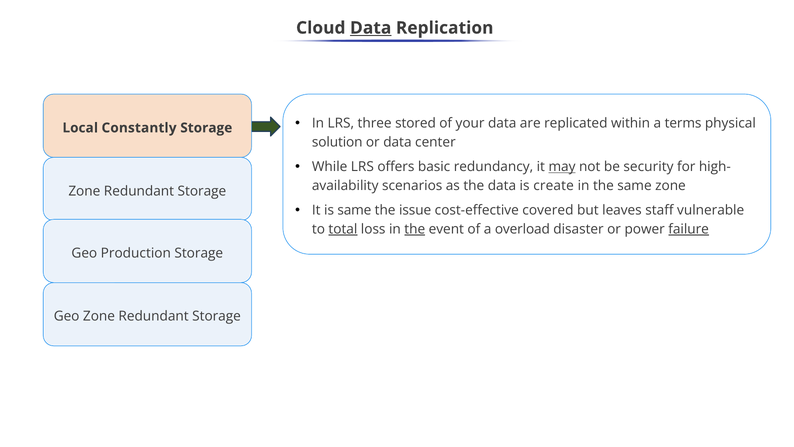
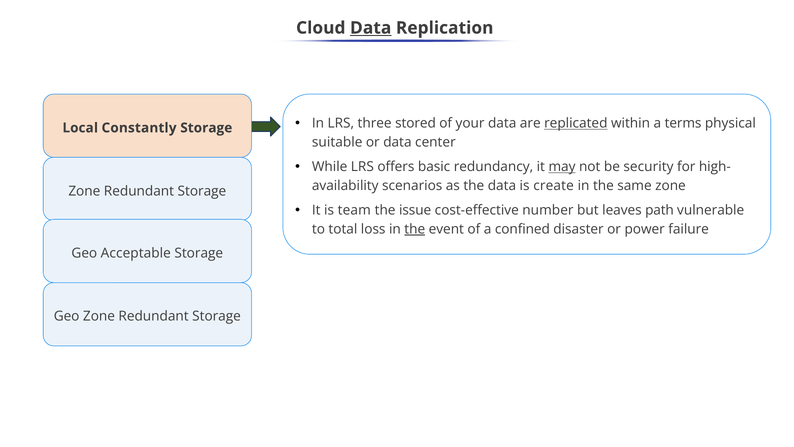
replicated underline: none -> present (576, 123)
solution: solution -> suitable (337, 142)
is same: same -> team (354, 210)
covered: covered -> number (548, 210)
staff: staff -> path (659, 210)
total underline: present -> none (343, 229)
overload: overload -> confined (522, 229)
failure underline: present -> none (689, 229)
Production: Production -> Acceptable (136, 253)
